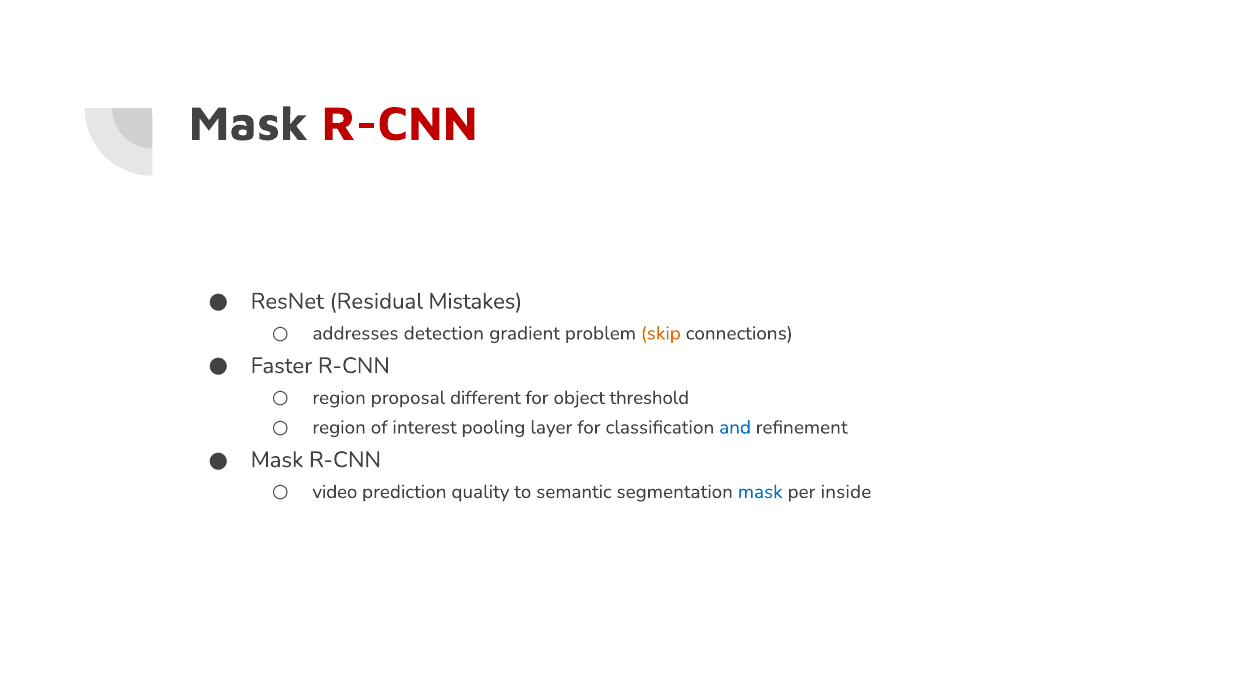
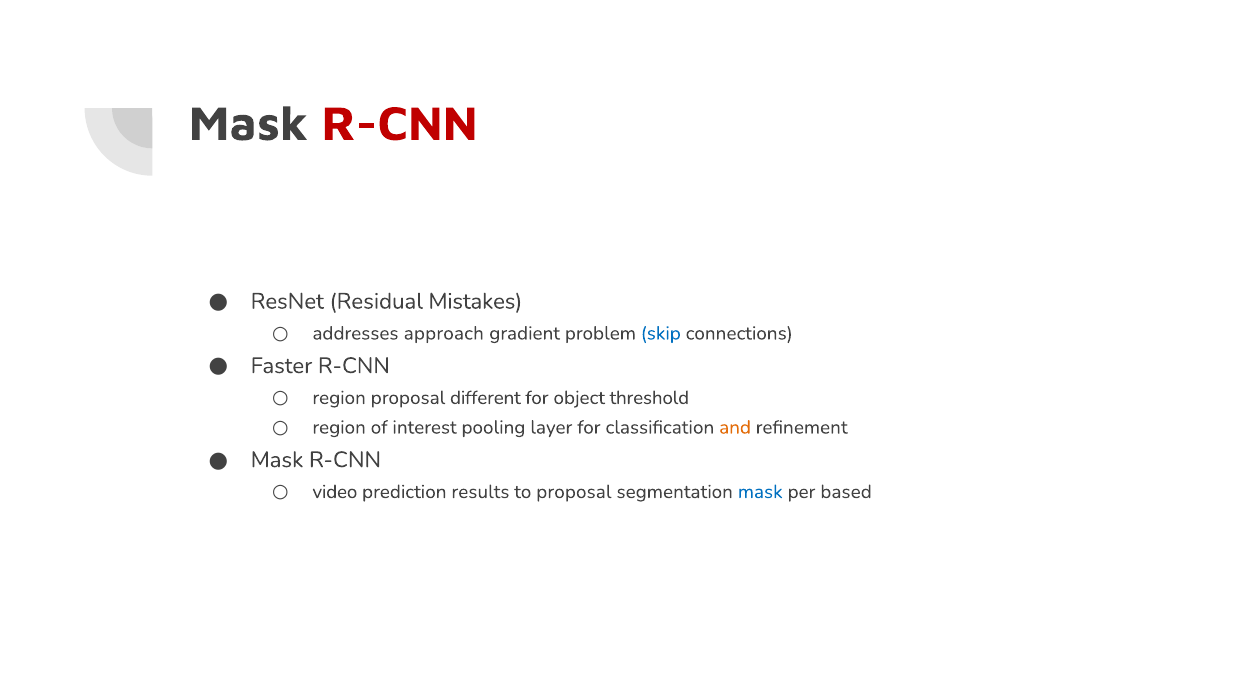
detection: detection -> approach (444, 333)
skip colour: orange -> blue (661, 333)
and colour: blue -> orange (735, 427)
quality: quality -> results (480, 492)
to semantic: semantic -> proposal (574, 492)
inside: inside -> based (846, 492)
